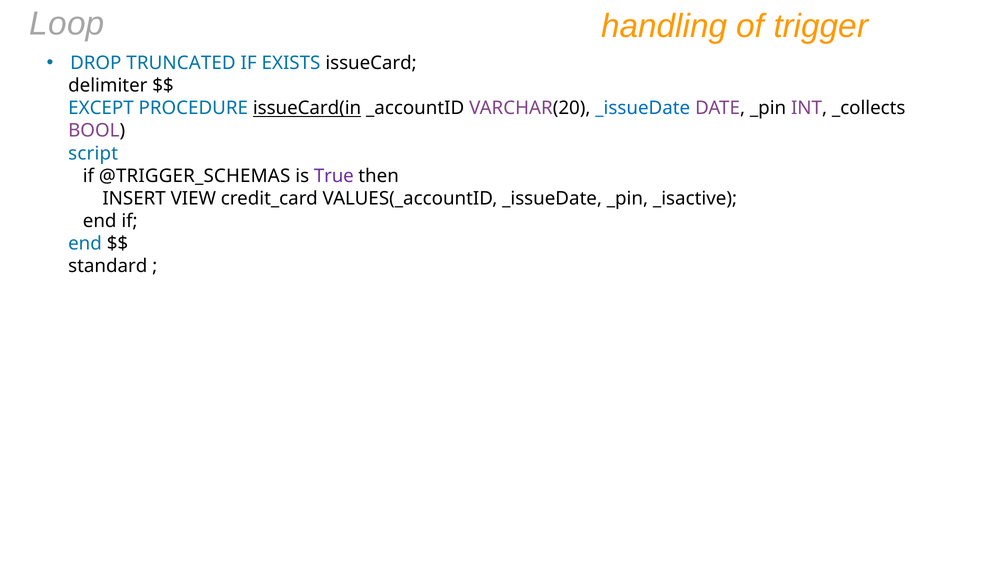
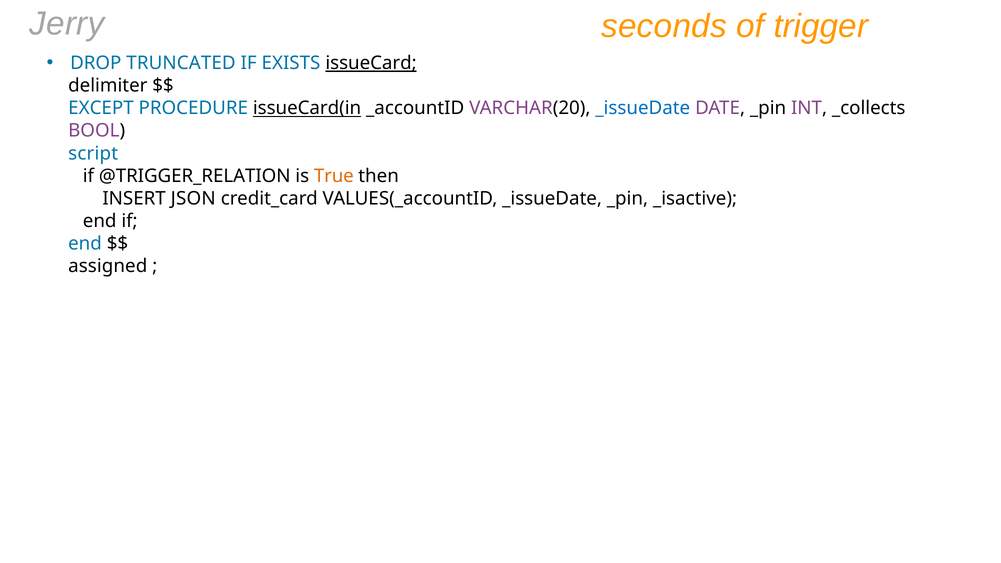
Loop: Loop -> Jerry (67, 24)
handling: handling -> seconds (664, 26)
issueCard underline: none -> present (371, 63)
@TRIGGER_SCHEMAS: @TRIGGER_SCHEMAS -> @TRIGGER_RELATION (195, 176)
True colour: purple -> orange (334, 176)
VIEW: VIEW -> JSON (193, 198)
standard: standard -> assigned (108, 266)
